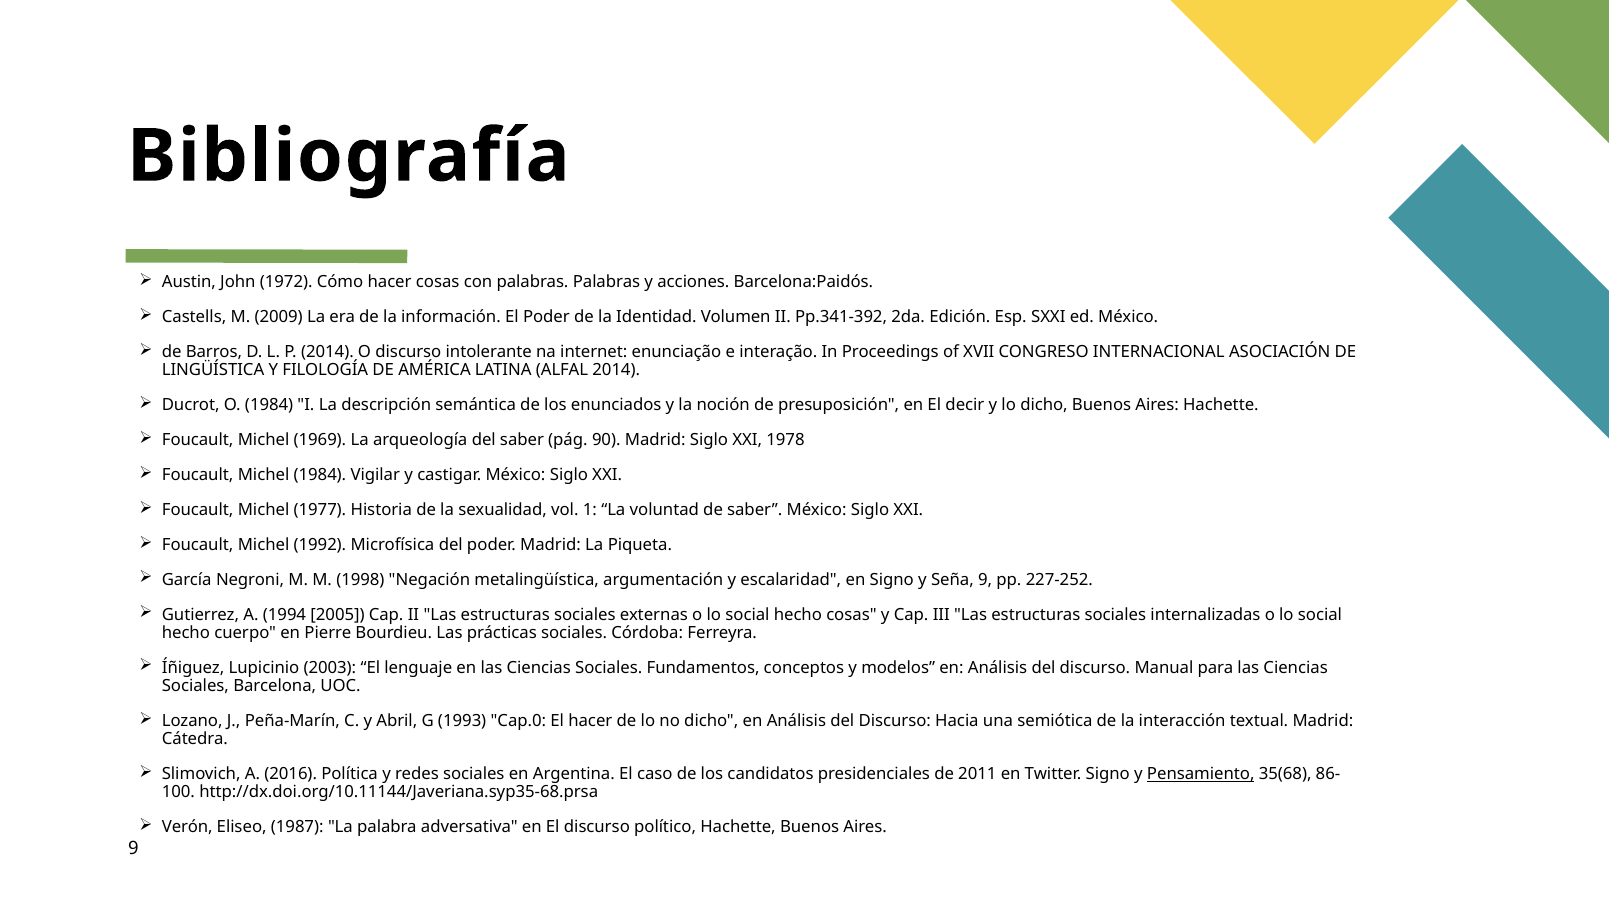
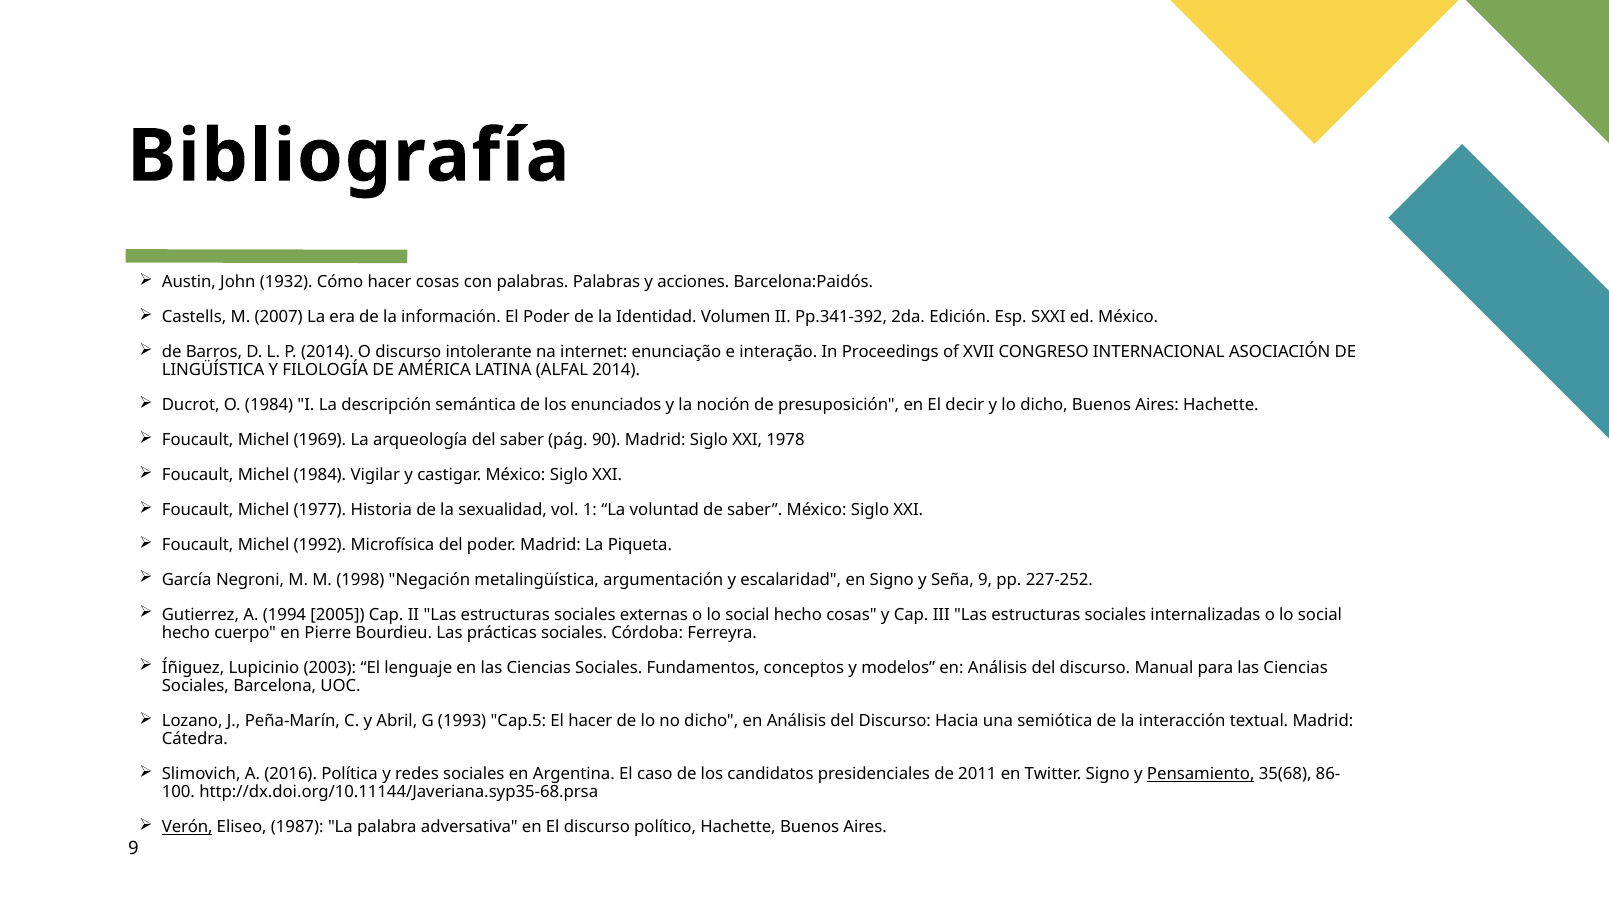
1972: 1972 -> 1932 (286, 282)
2009: 2009 -> 2007 (279, 317)
Cap.0: Cap.0 -> Cap.5 (518, 721)
Verón underline: none -> present (187, 827)
